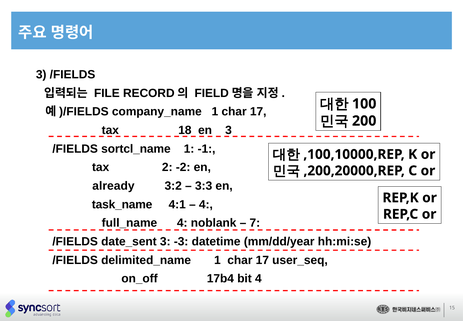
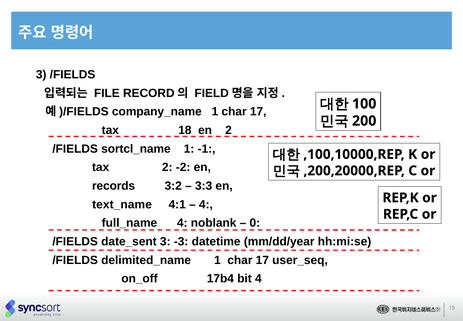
en 3: 3 -> 2 (228, 130)
already: already -> records (114, 186)
task_name: task_name -> text_name (122, 204)
7: 7 -> 0 (255, 223)
